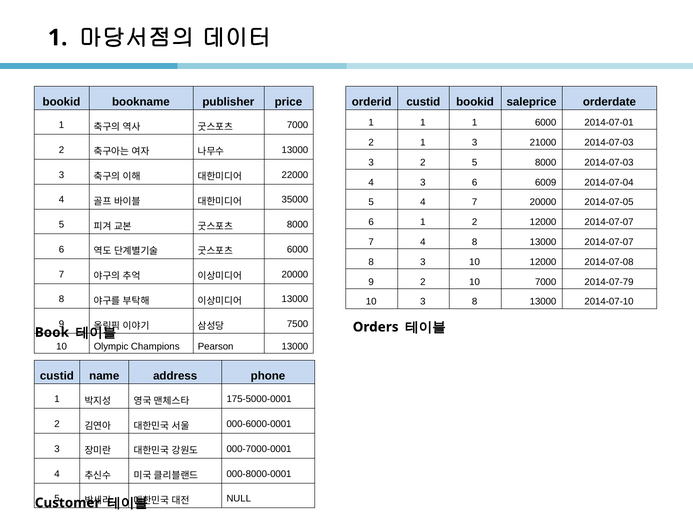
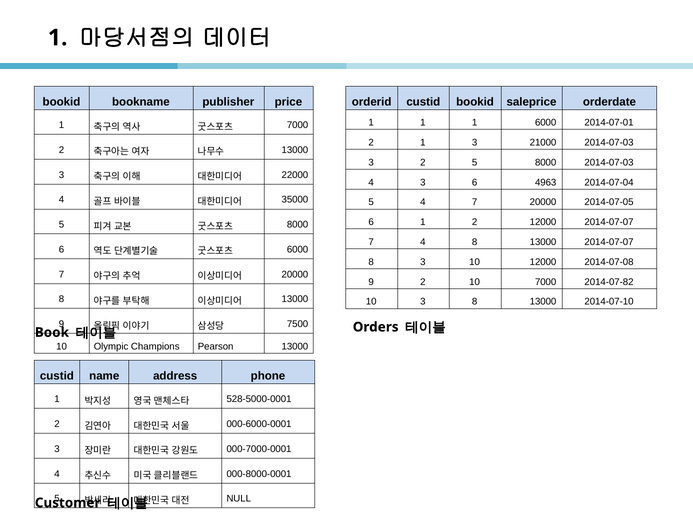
6009: 6009 -> 4963 (546, 182)
2014-07-79: 2014-07-79 -> 2014-07-82 (609, 282)
175-5000-0001: 175-5000-0001 -> 528-5000-0001 (259, 399)
